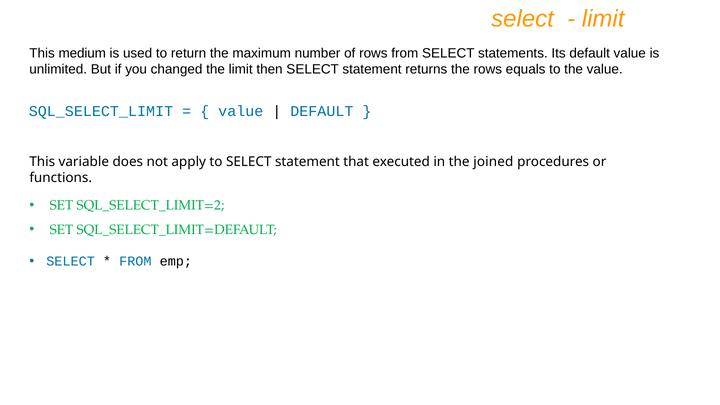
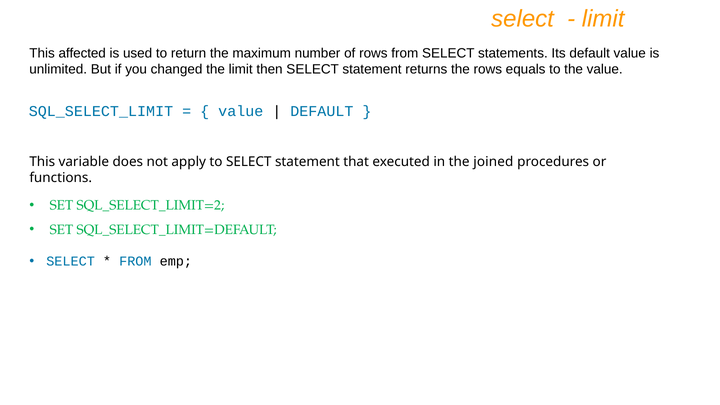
medium: medium -> affected (82, 53)
